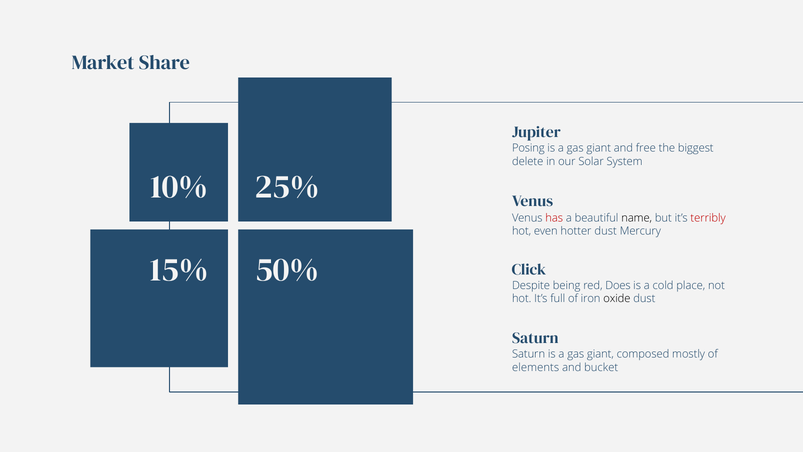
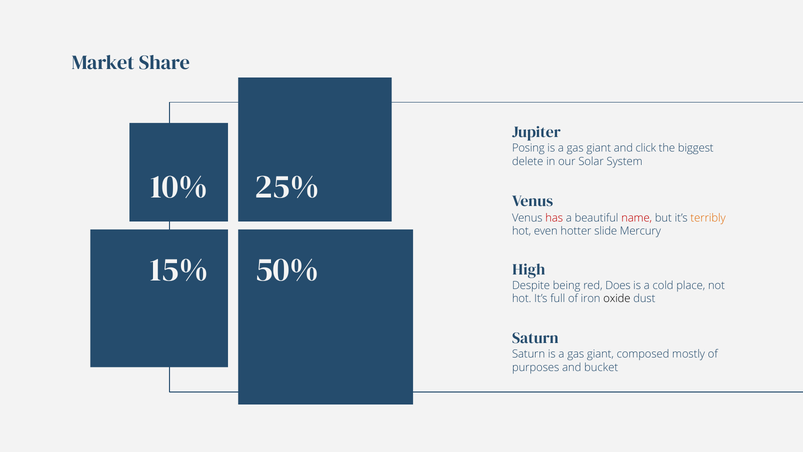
free: free -> click (646, 148)
name colour: black -> red (637, 218)
terribly colour: red -> orange (708, 218)
hotter dust: dust -> slide (606, 231)
Click: Click -> High (529, 269)
elements: elements -> purposes (536, 367)
